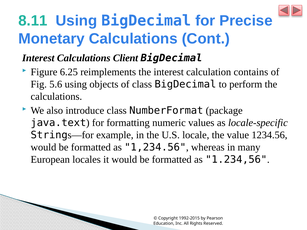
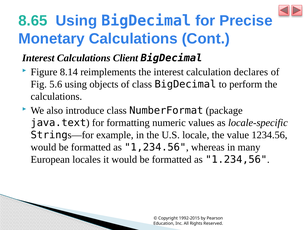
8.11: 8.11 -> 8.65 (33, 21)
6.25: 6.25 -> 8.14 (69, 72)
contains: contains -> declares (251, 72)
